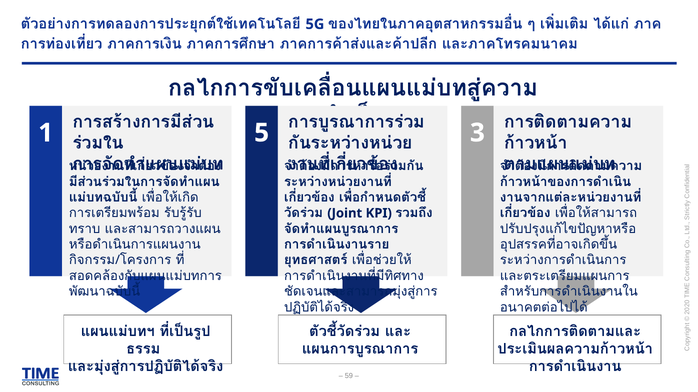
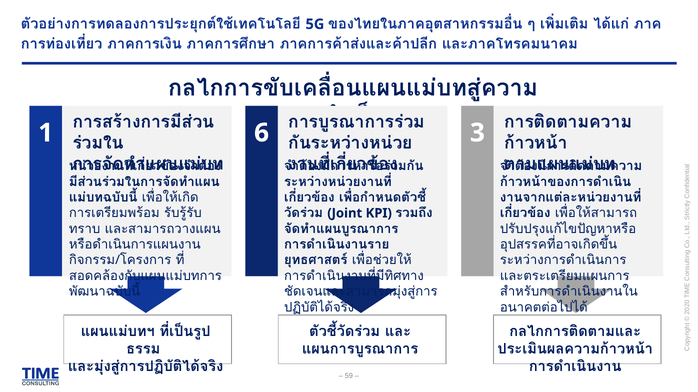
5: 5 -> 6 (262, 133)
